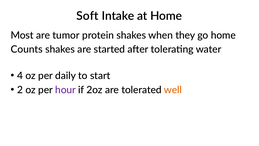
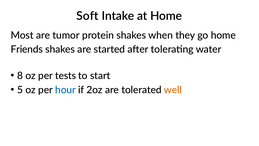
Counts: Counts -> Friends (27, 49)
4: 4 -> 8 (20, 76)
daily: daily -> tests (66, 76)
2: 2 -> 5 (20, 90)
hour colour: purple -> blue (66, 90)
